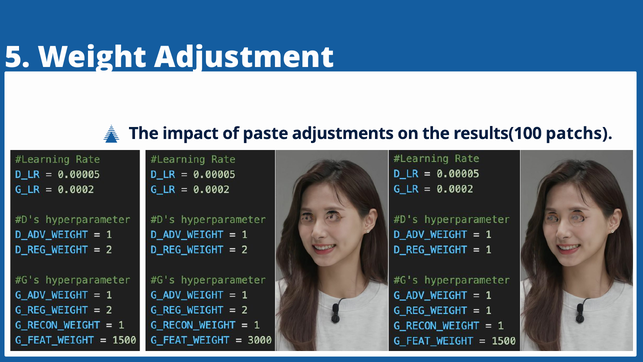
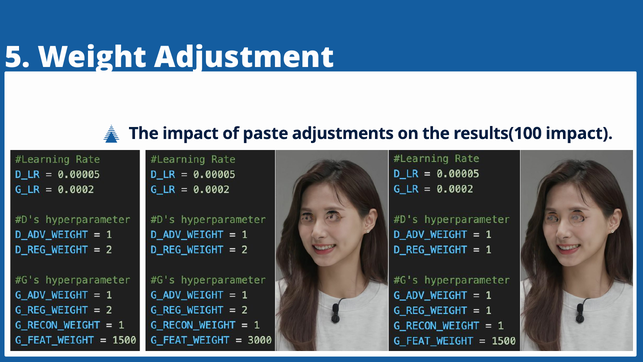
results(100 patchs: patchs -> impact (579, 133)
